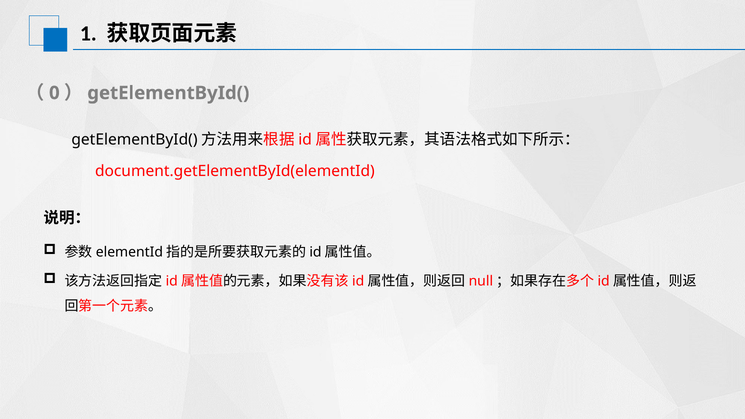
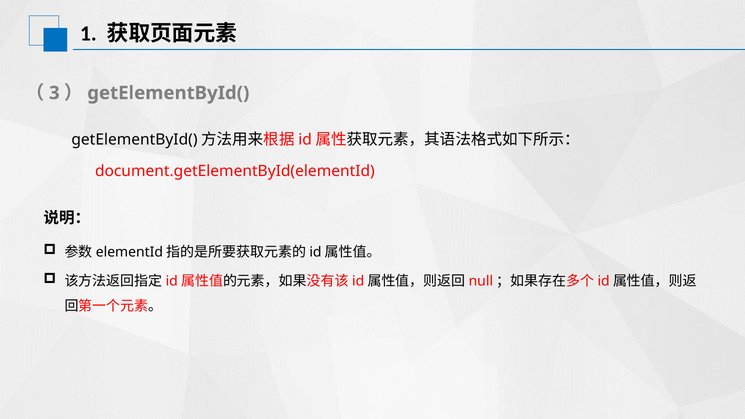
0: 0 -> 3 (54, 93)
